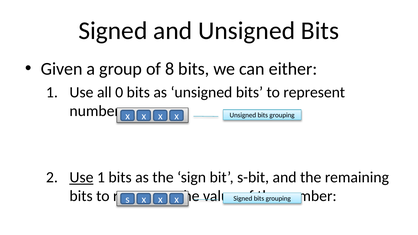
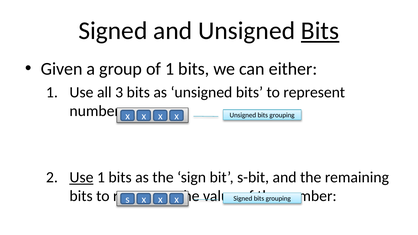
Bits underline: none -> present (320, 31)
of 8: 8 -> 1 (170, 69)
0: 0 -> 3 (119, 92)
